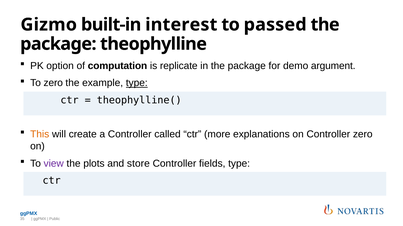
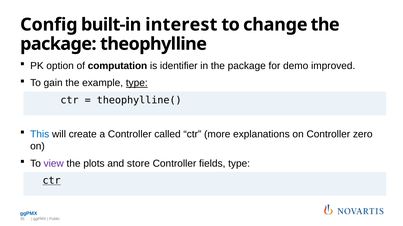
Gizmo: Gizmo -> Config (49, 25)
passed: passed -> change (275, 25)
replicate: replicate -> identifier (179, 66)
argument: argument -> improved (333, 66)
To zero: zero -> gain (53, 83)
This colour: orange -> blue (40, 135)
ctr underline: none -> present (52, 181)
